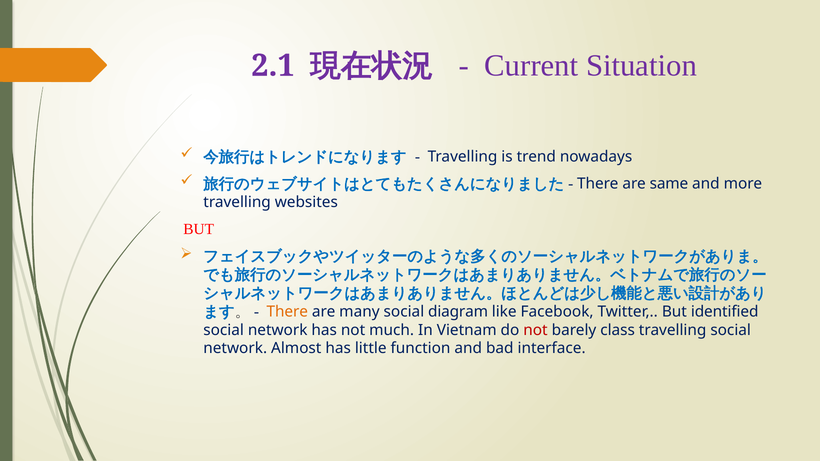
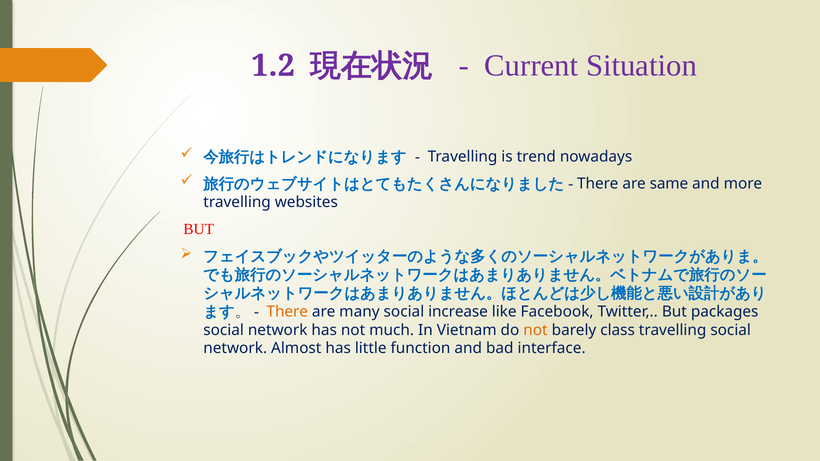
2.1: 2.1 -> 1.2 (273, 66)
diagram: diagram -> increase (458, 312)
identified: identified -> packages (725, 312)
not colour: red -> orange (536, 330)
